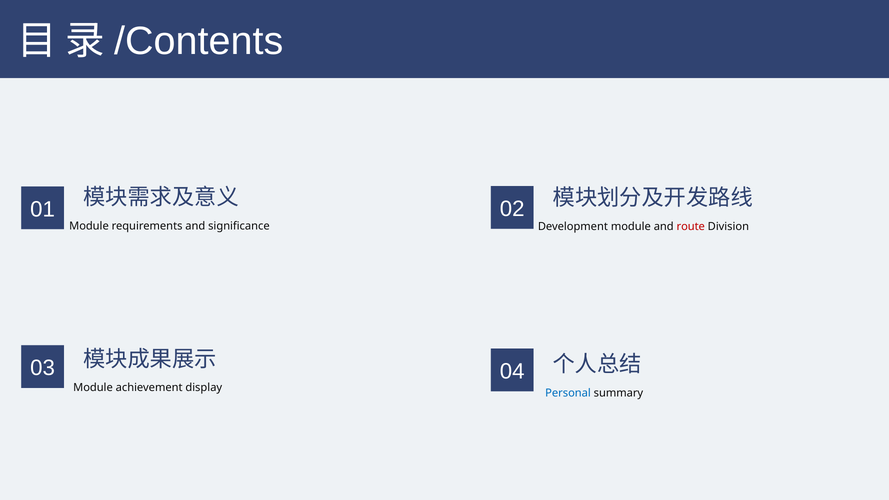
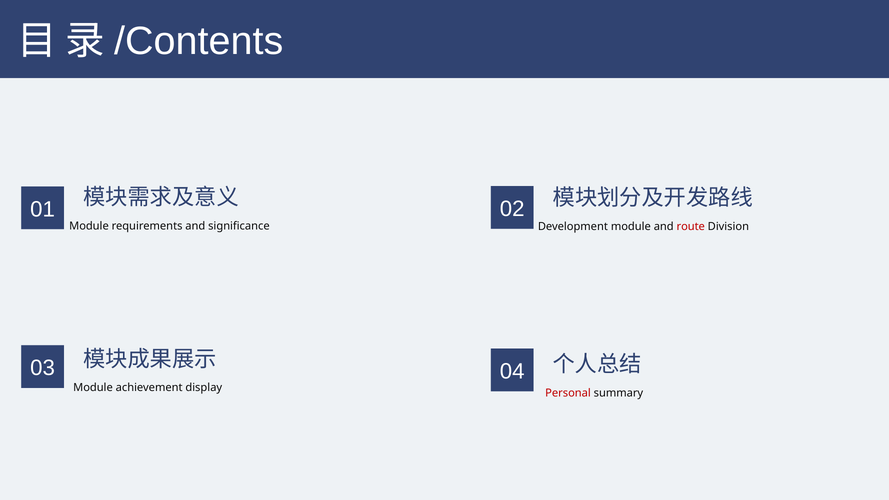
Personal colour: blue -> red (568, 393)
